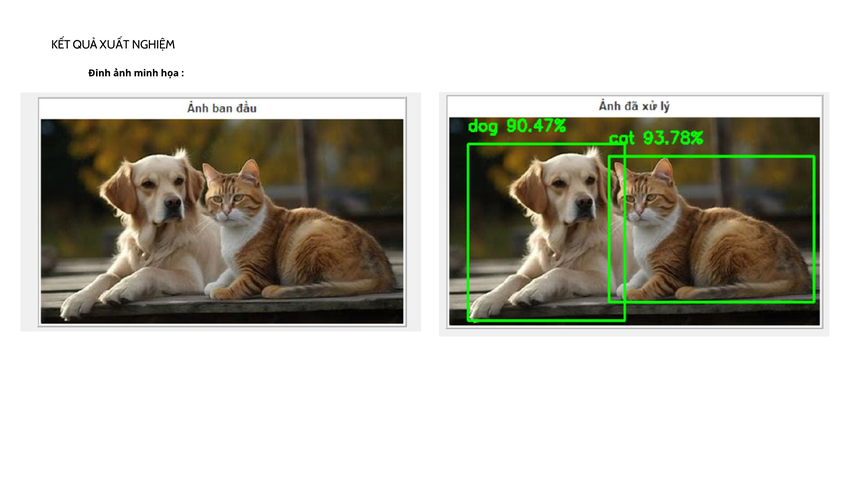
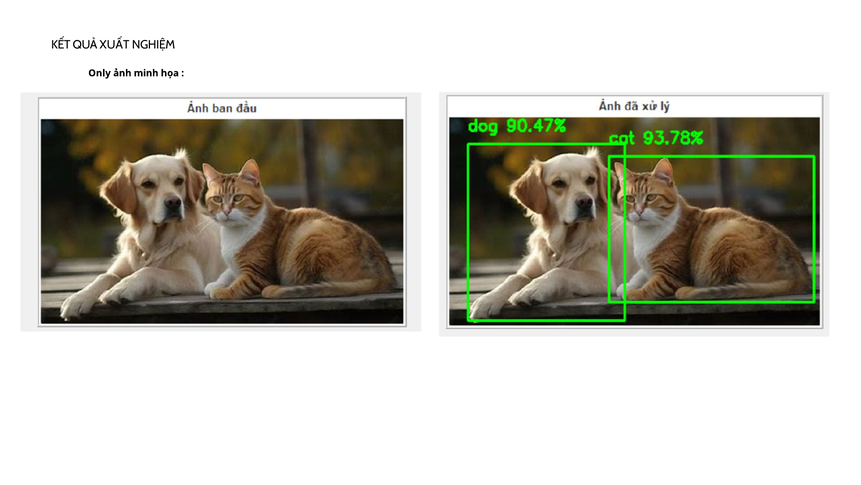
Định: Định -> Only (100, 73)
